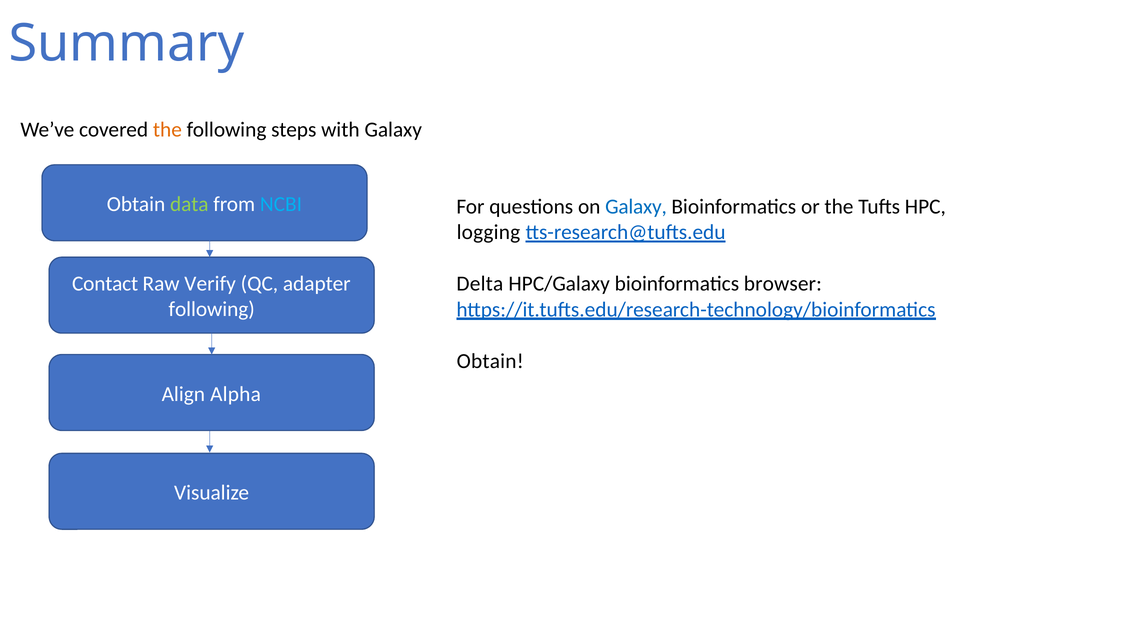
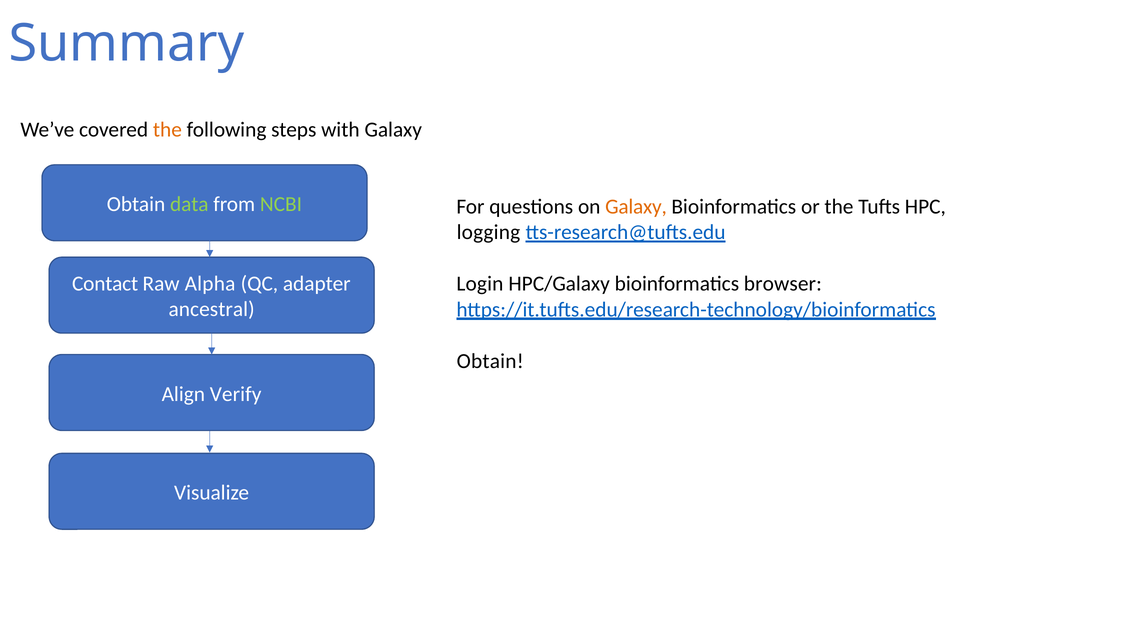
NCBI colour: light blue -> light green (281, 204)
Galaxy colour: blue -> orange (636, 206)
Verify: Verify -> Alpha (210, 284)
Delta: Delta -> Login (480, 284)
following: following -> ancestral (212, 309)
Alpha: Alpha -> Verify (236, 394)
